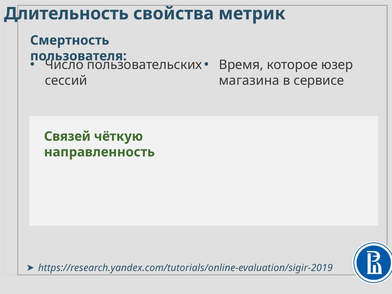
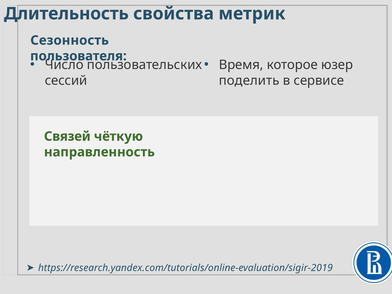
Смертность: Смертность -> Сезонность (70, 40)
магазина: магазина -> поделить (249, 80)
